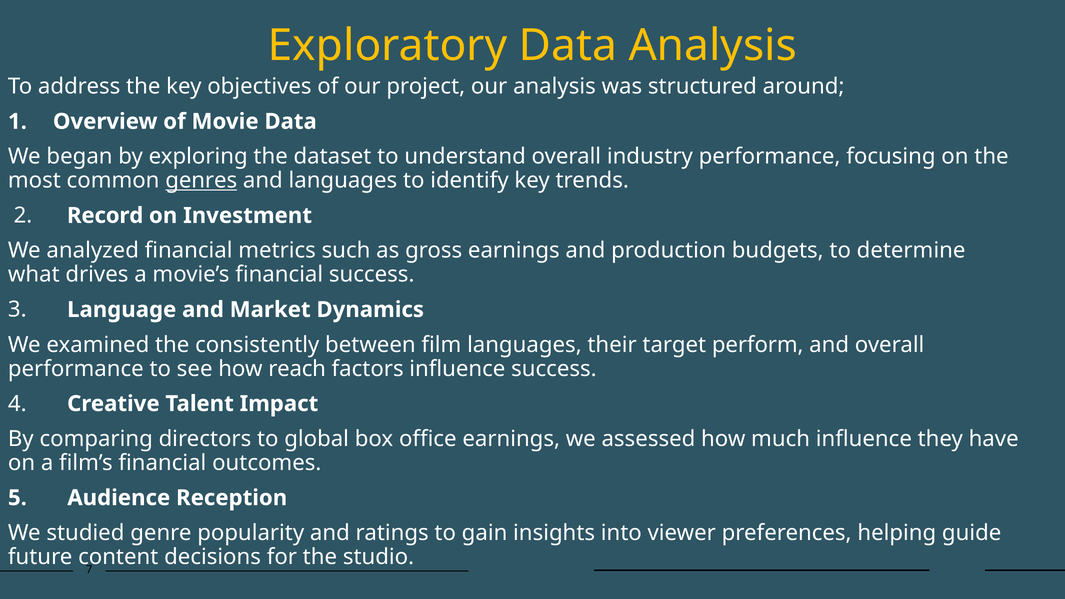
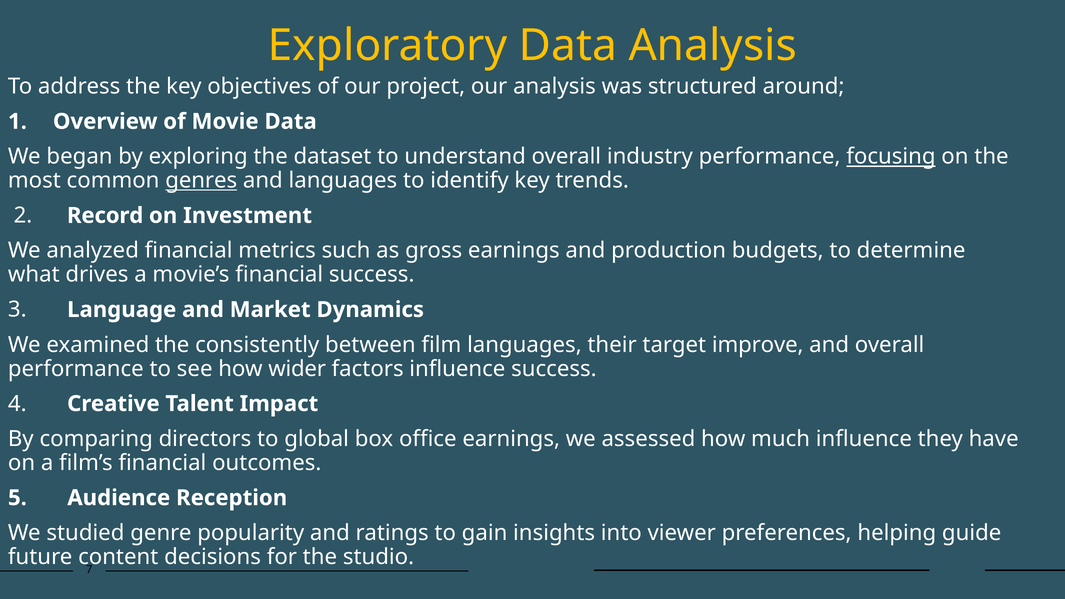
focusing underline: none -> present (891, 157)
perform: perform -> improve (758, 345)
reach: reach -> wider (297, 369)
